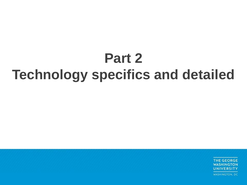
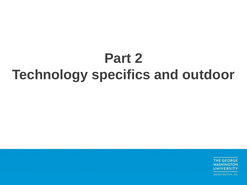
detailed: detailed -> outdoor (208, 75)
